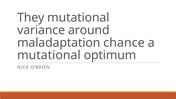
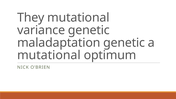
variance around: around -> genetic (89, 30)
maladaptation chance: chance -> genetic (124, 43)
